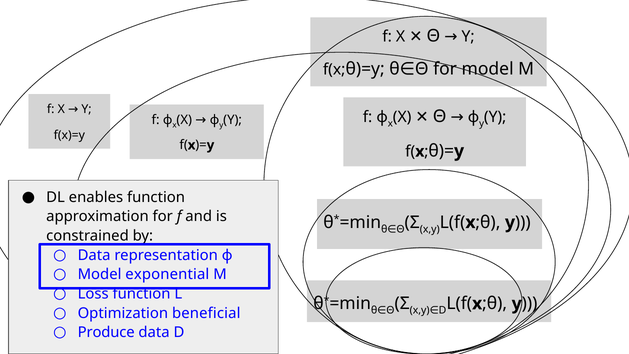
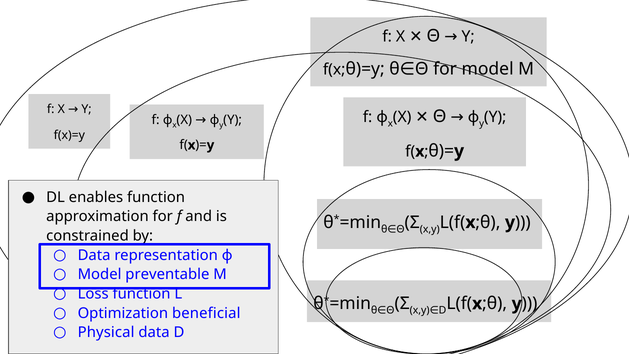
exponential: exponential -> preventable (167, 274)
Produce: Produce -> Physical (106, 332)
